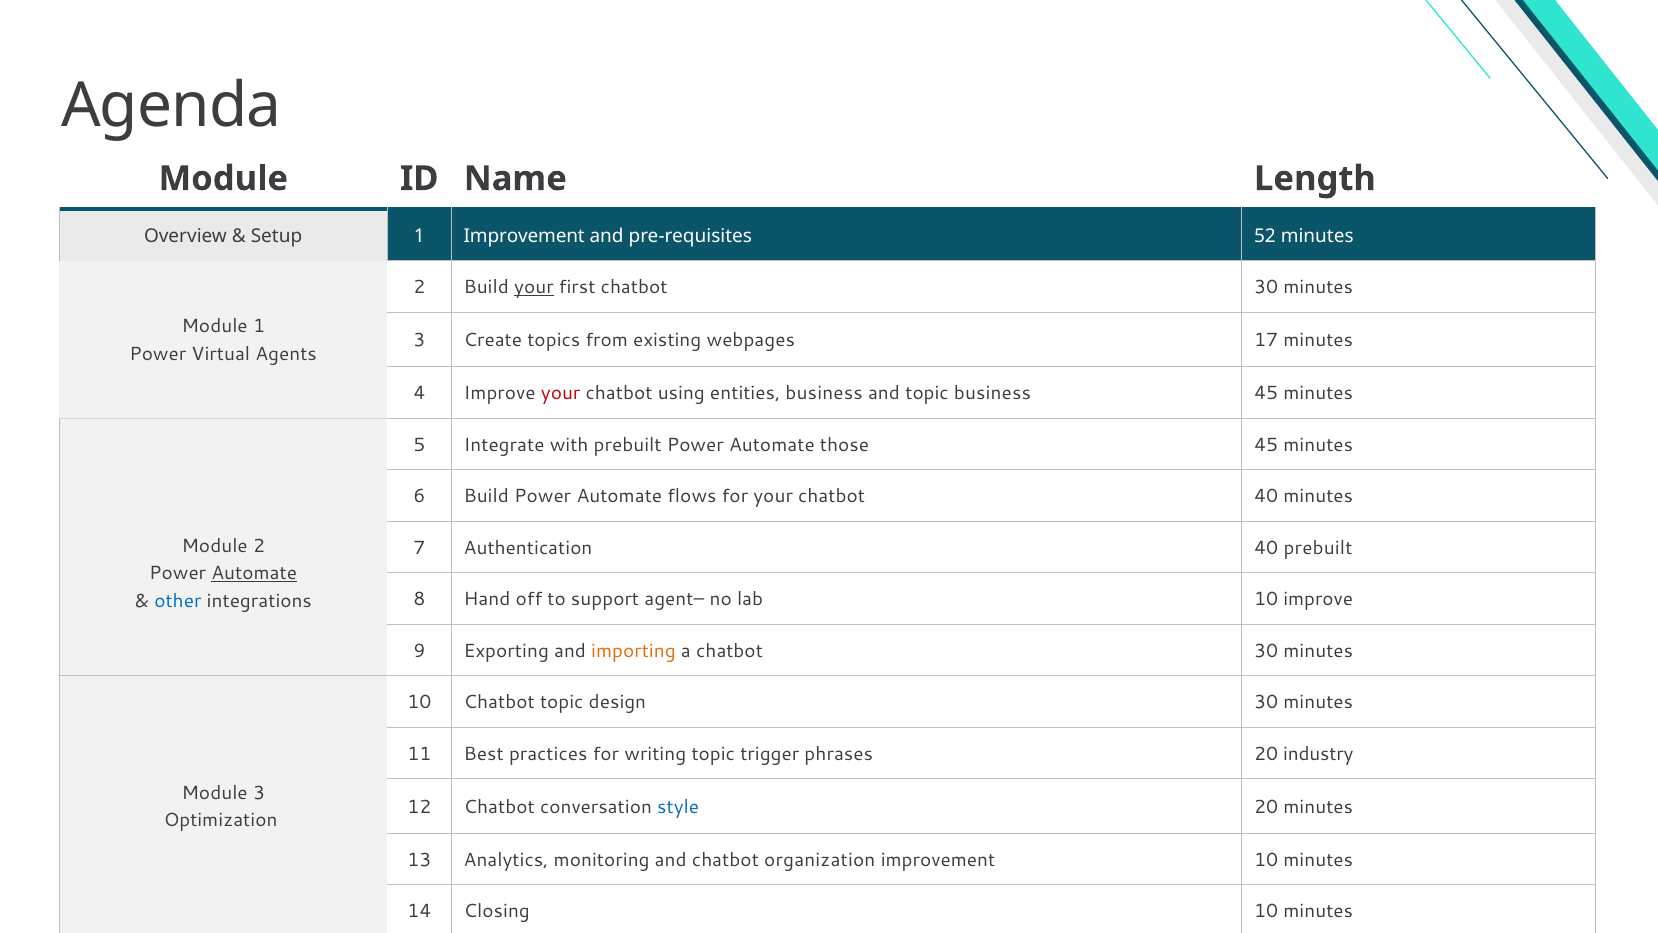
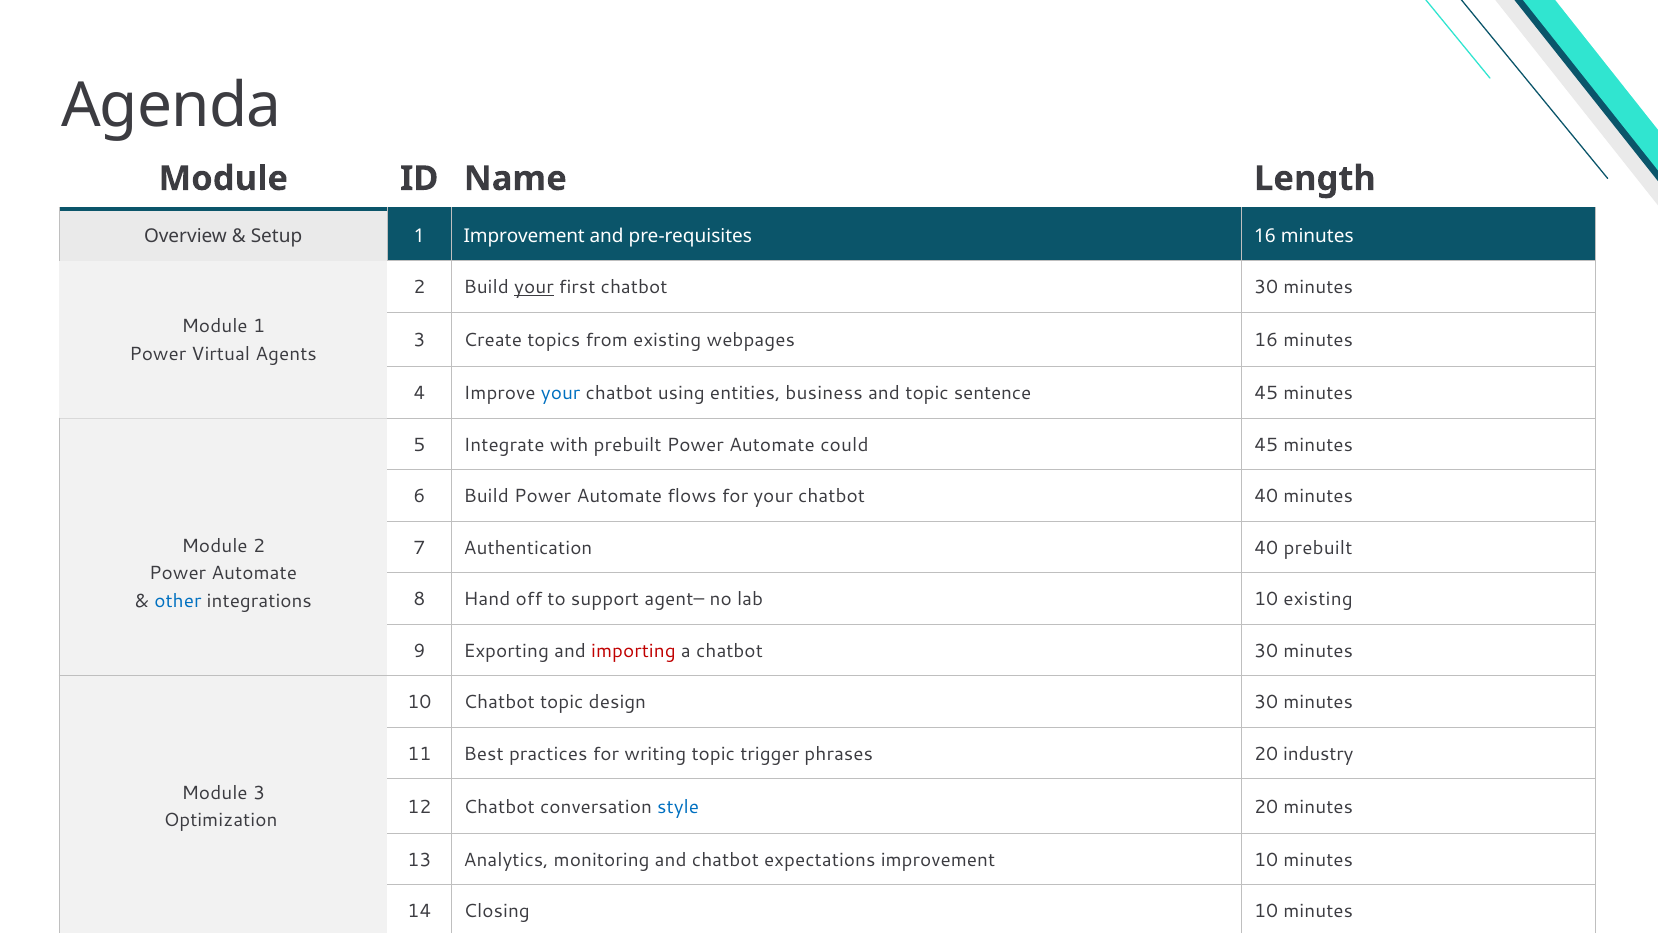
pre-requisites 52: 52 -> 16 (1265, 236)
webpages 17: 17 -> 16 (1266, 340)
your colour: red -> blue (561, 393)
topic business: business -> sentence (993, 393)
those: those -> could (844, 445)
Automate underline: present -> none (254, 573)
10 improve: improve -> existing (1318, 599)
importing colour: orange -> red (633, 651)
organization: organization -> expectations (820, 860)
